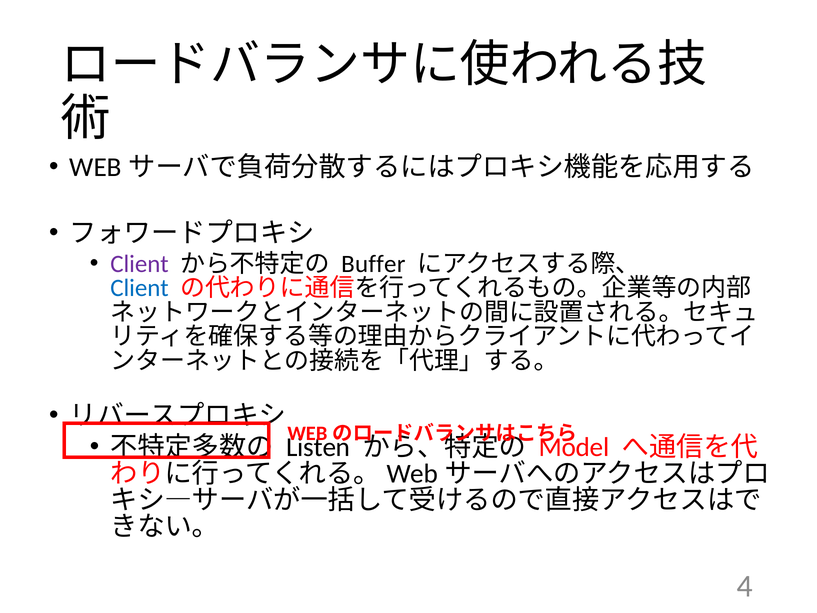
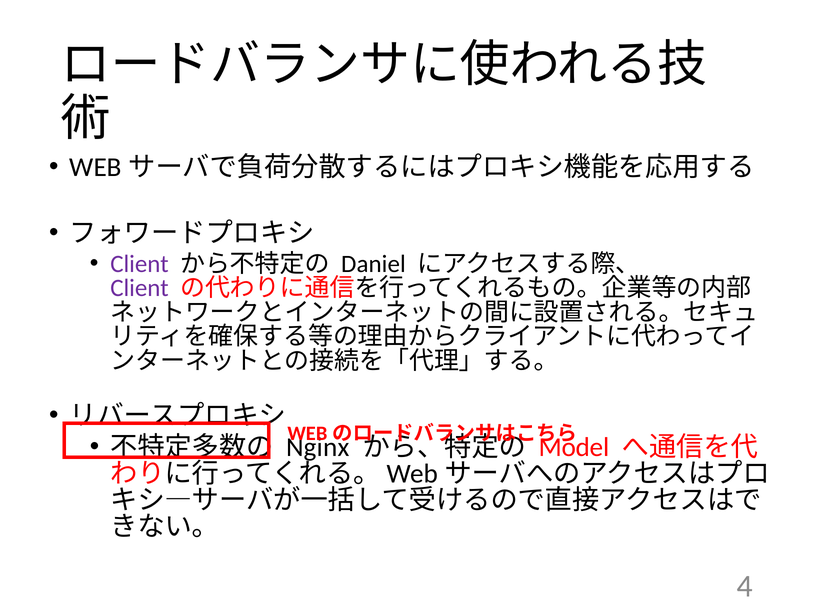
Buffer: Buffer -> Daniel (373, 264)
Client colour: blue -> purple (139, 288)
Listen: Listen -> Nginx (318, 447)
